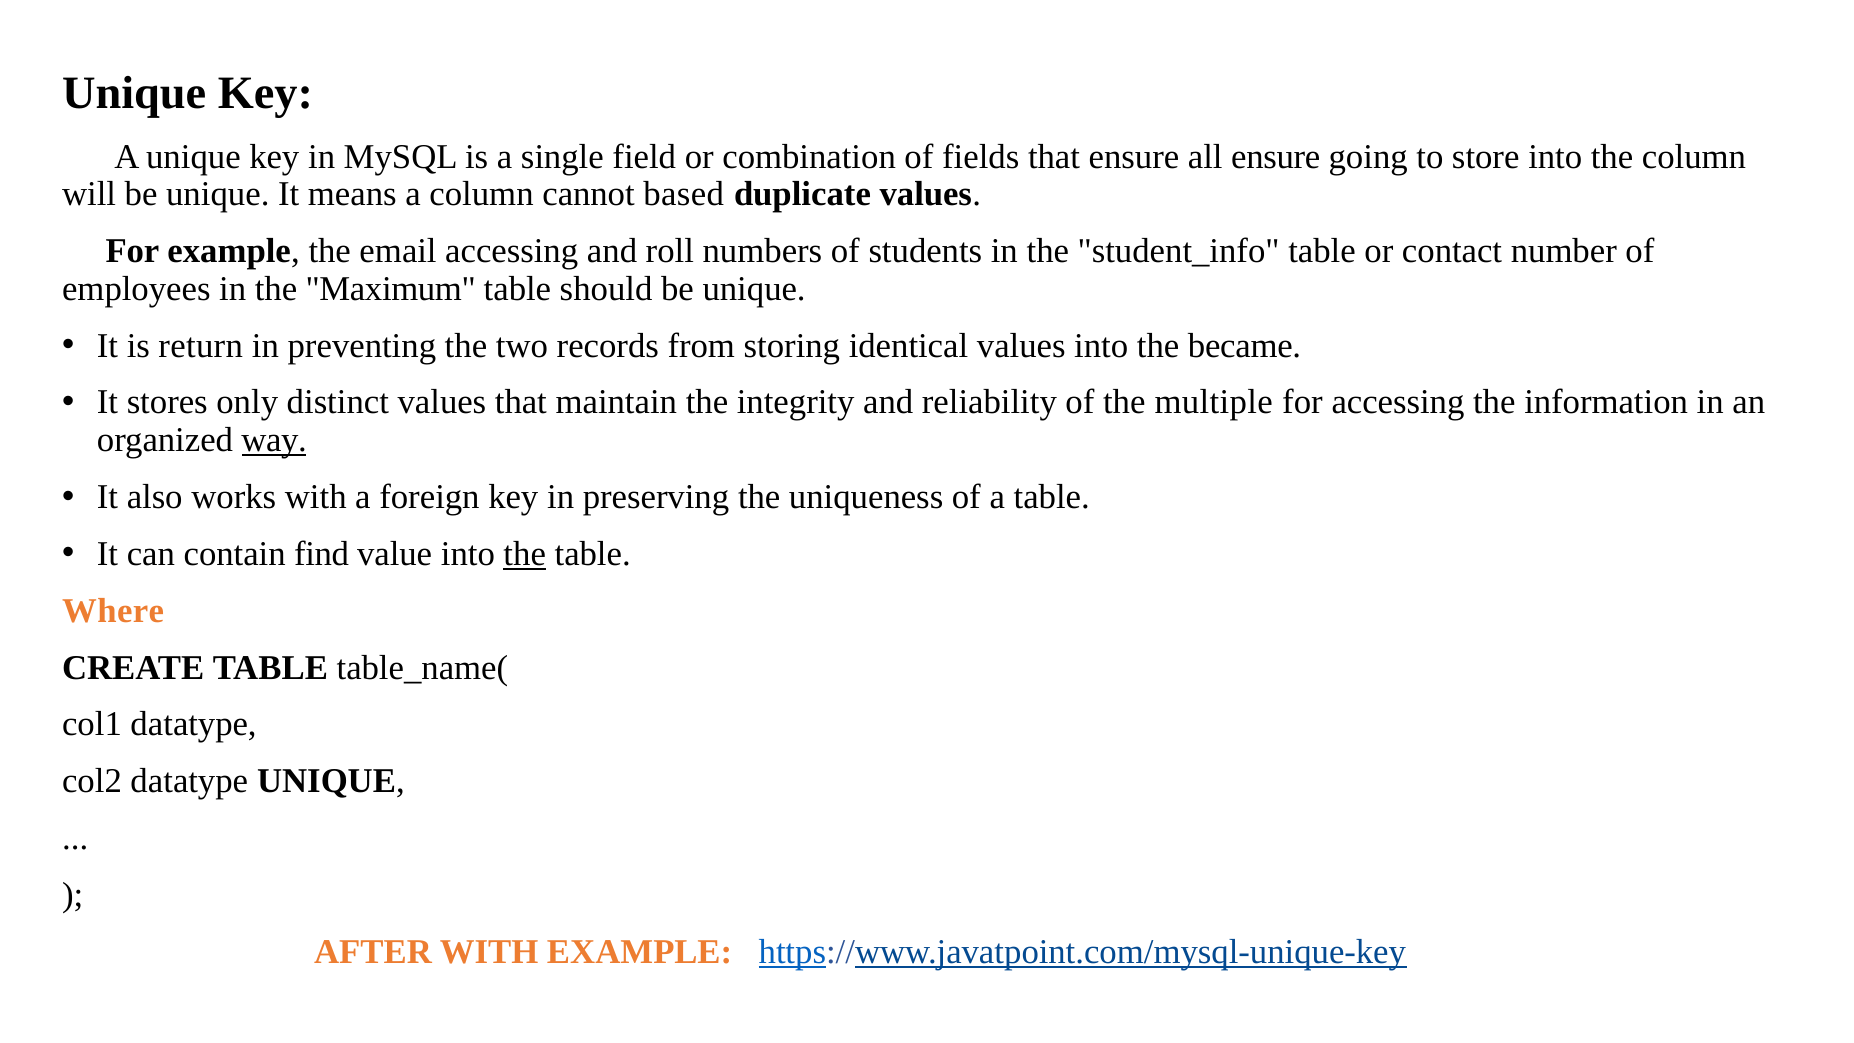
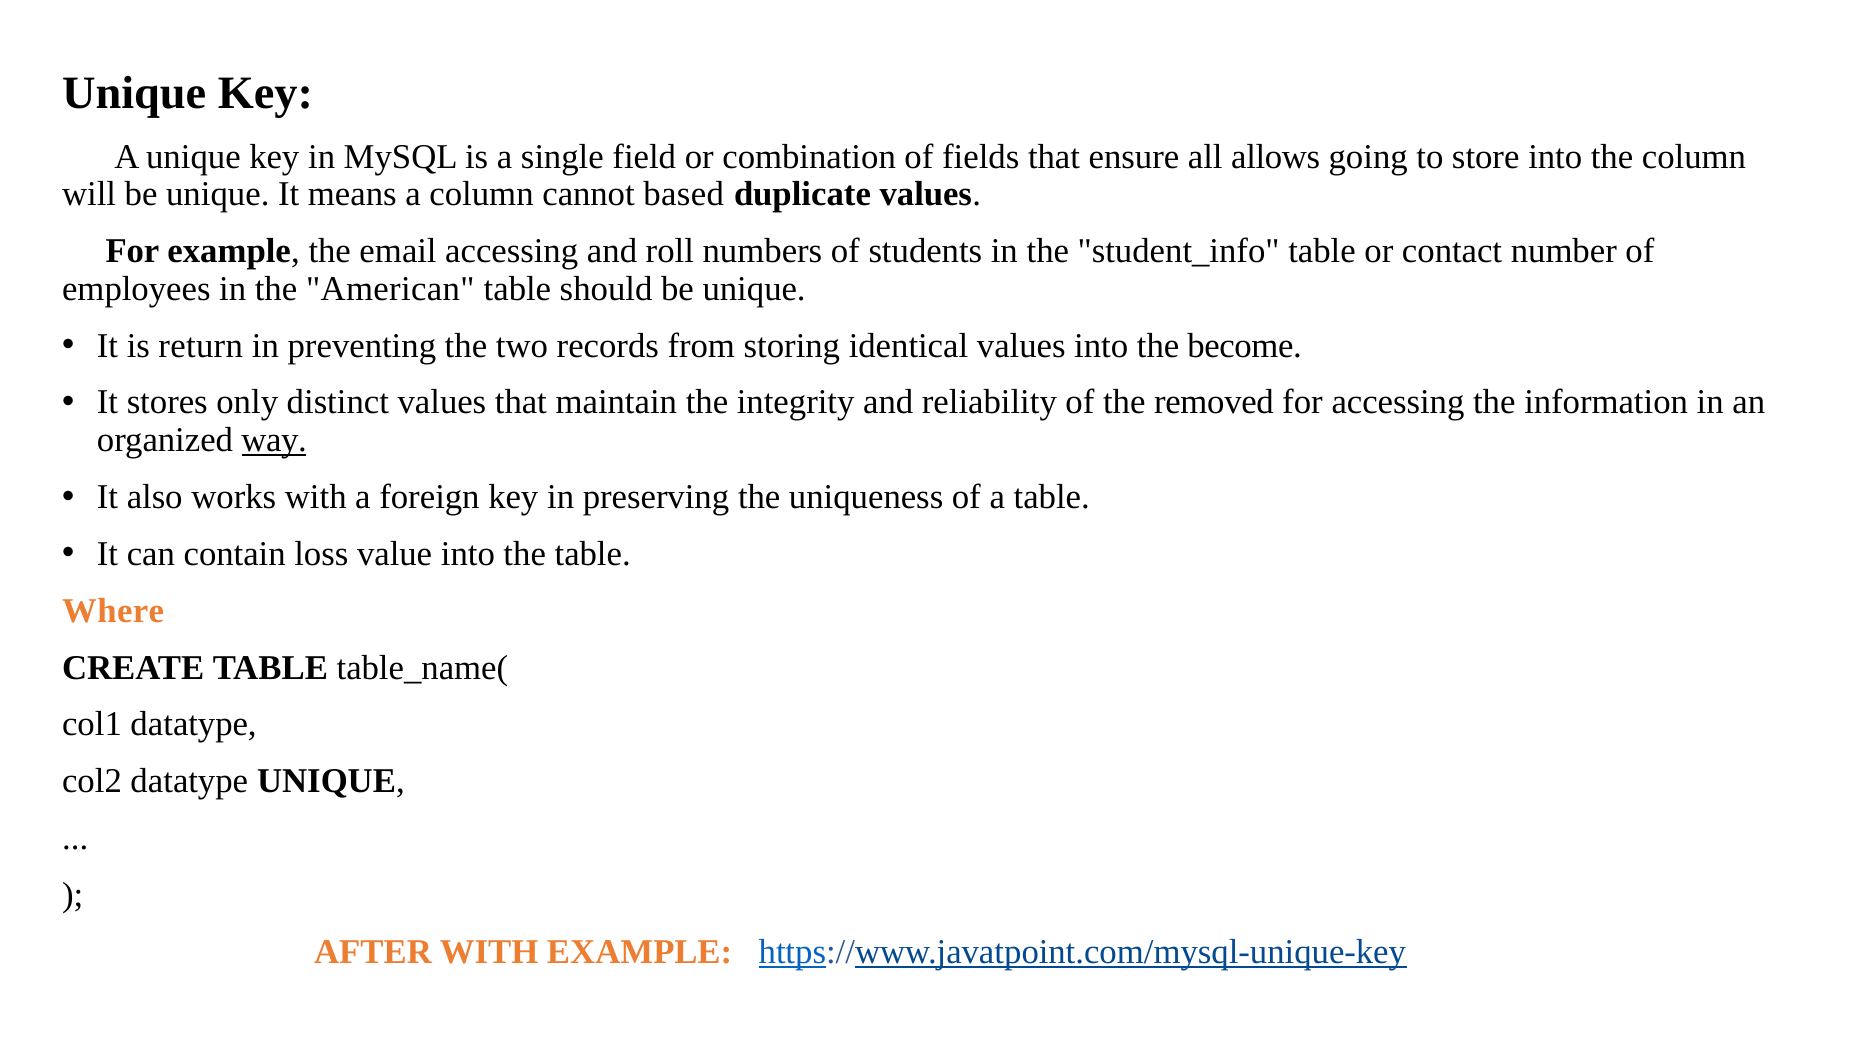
all ensure: ensure -> allows (1276, 157)
Maximum: Maximum -> American (390, 289)
became: became -> become (1245, 346)
multiple: multiple -> removed (1214, 402)
find: find -> loss (321, 554)
the underline: present -> none (525, 554)
